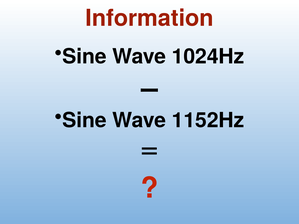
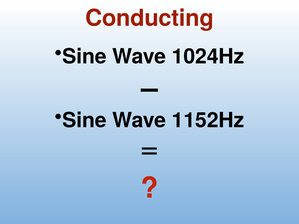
Information: Information -> Conducting (150, 18)
